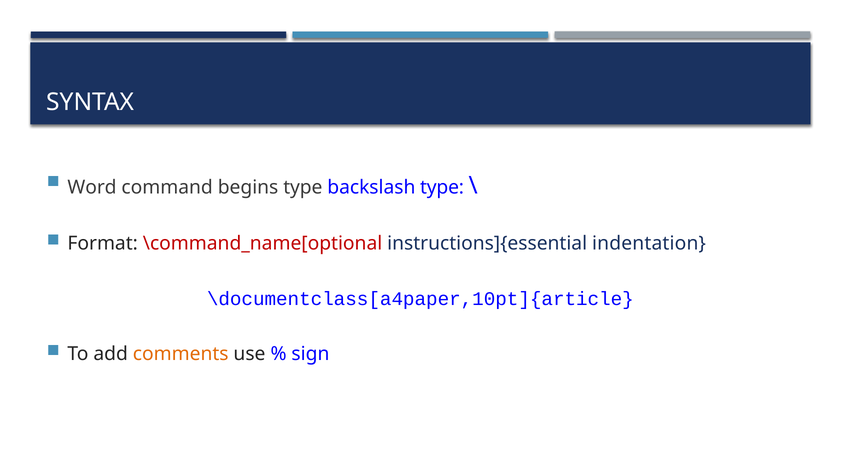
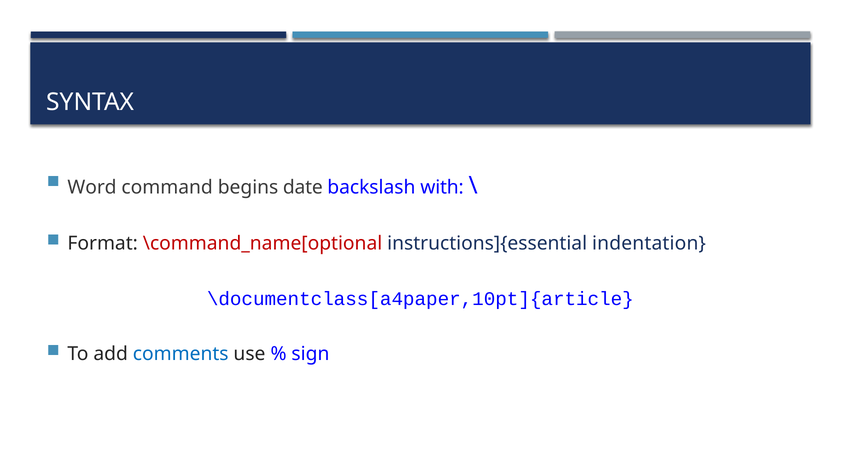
begins type: type -> date (303, 187)
backslash type: type -> with (442, 187)
comments colour: orange -> blue (181, 354)
